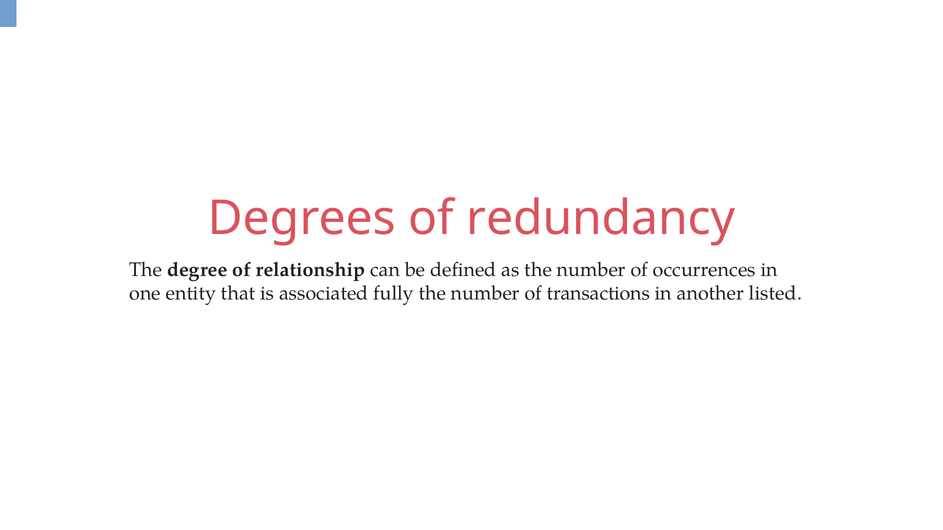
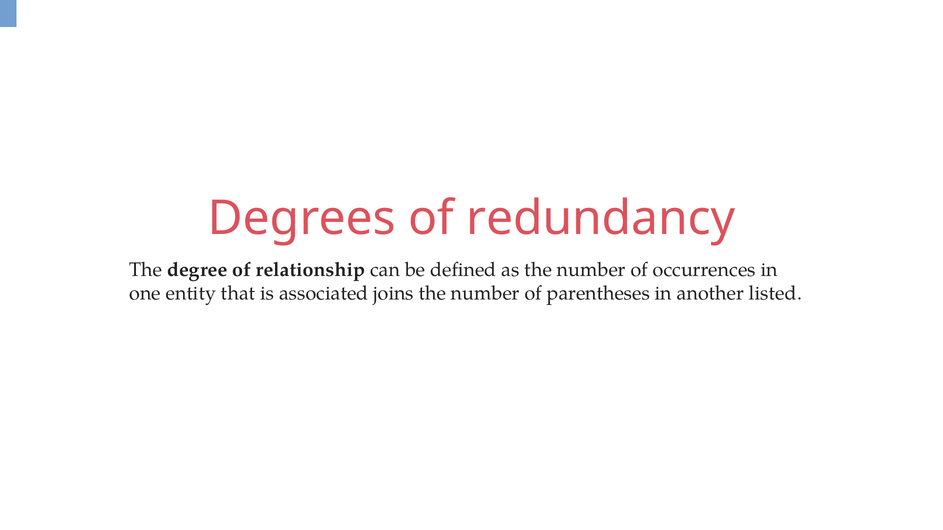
fully: fully -> joins (394, 294)
transactions: transactions -> parentheses (598, 294)
